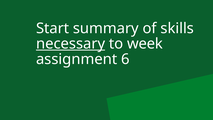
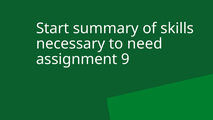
necessary underline: present -> none (71, 44)
week: week -> need (145, 44)
6: 6 -> 9 (125, 59)
